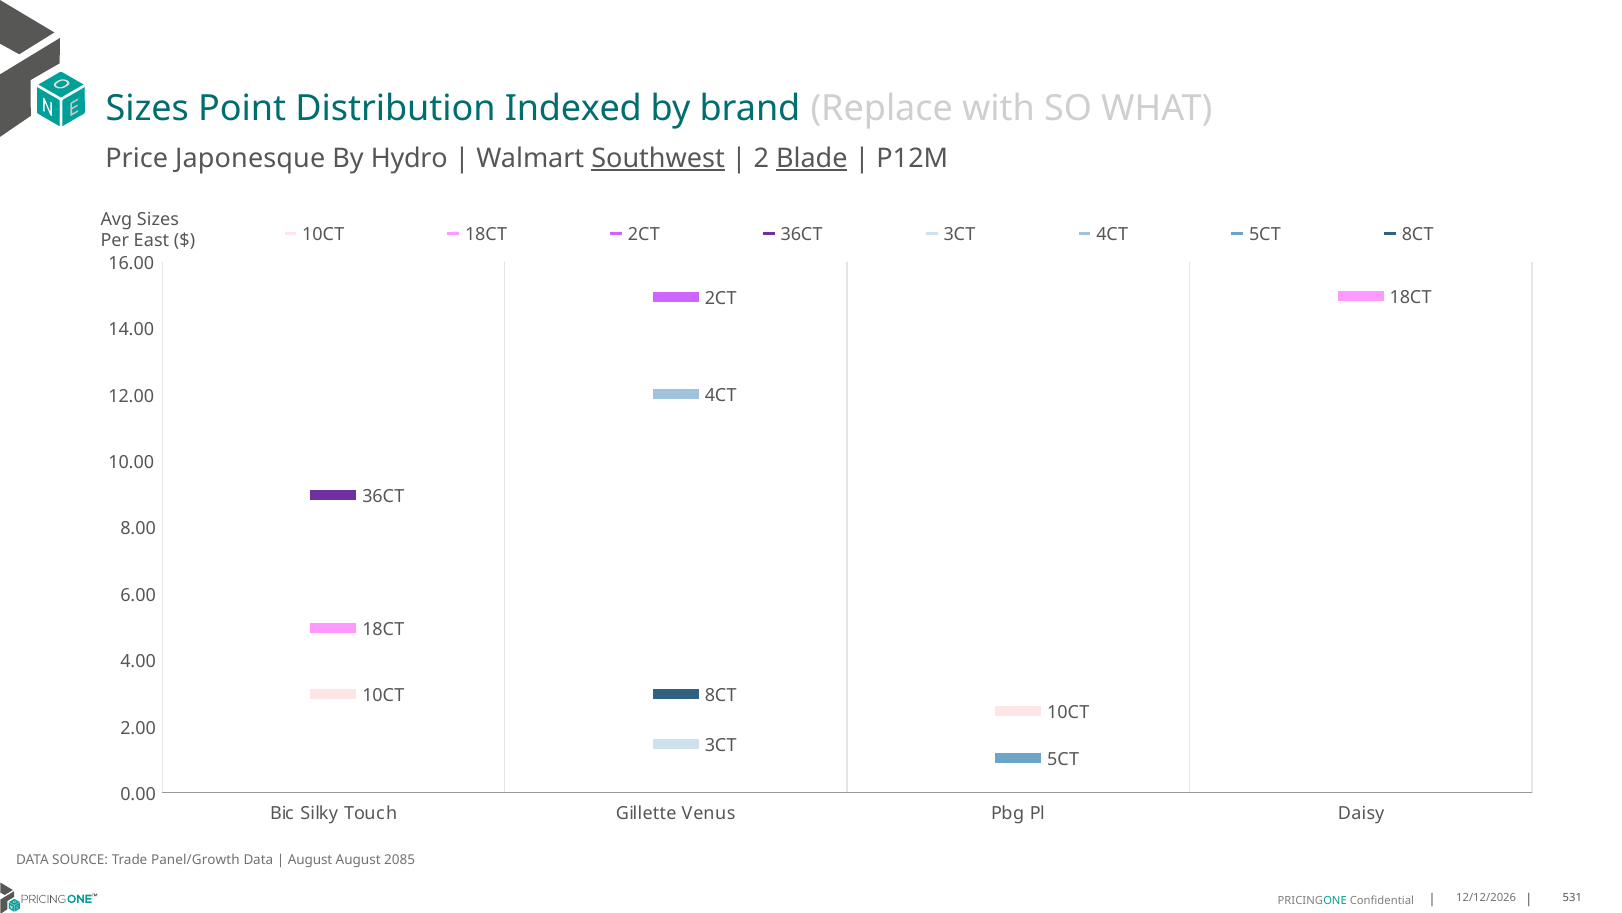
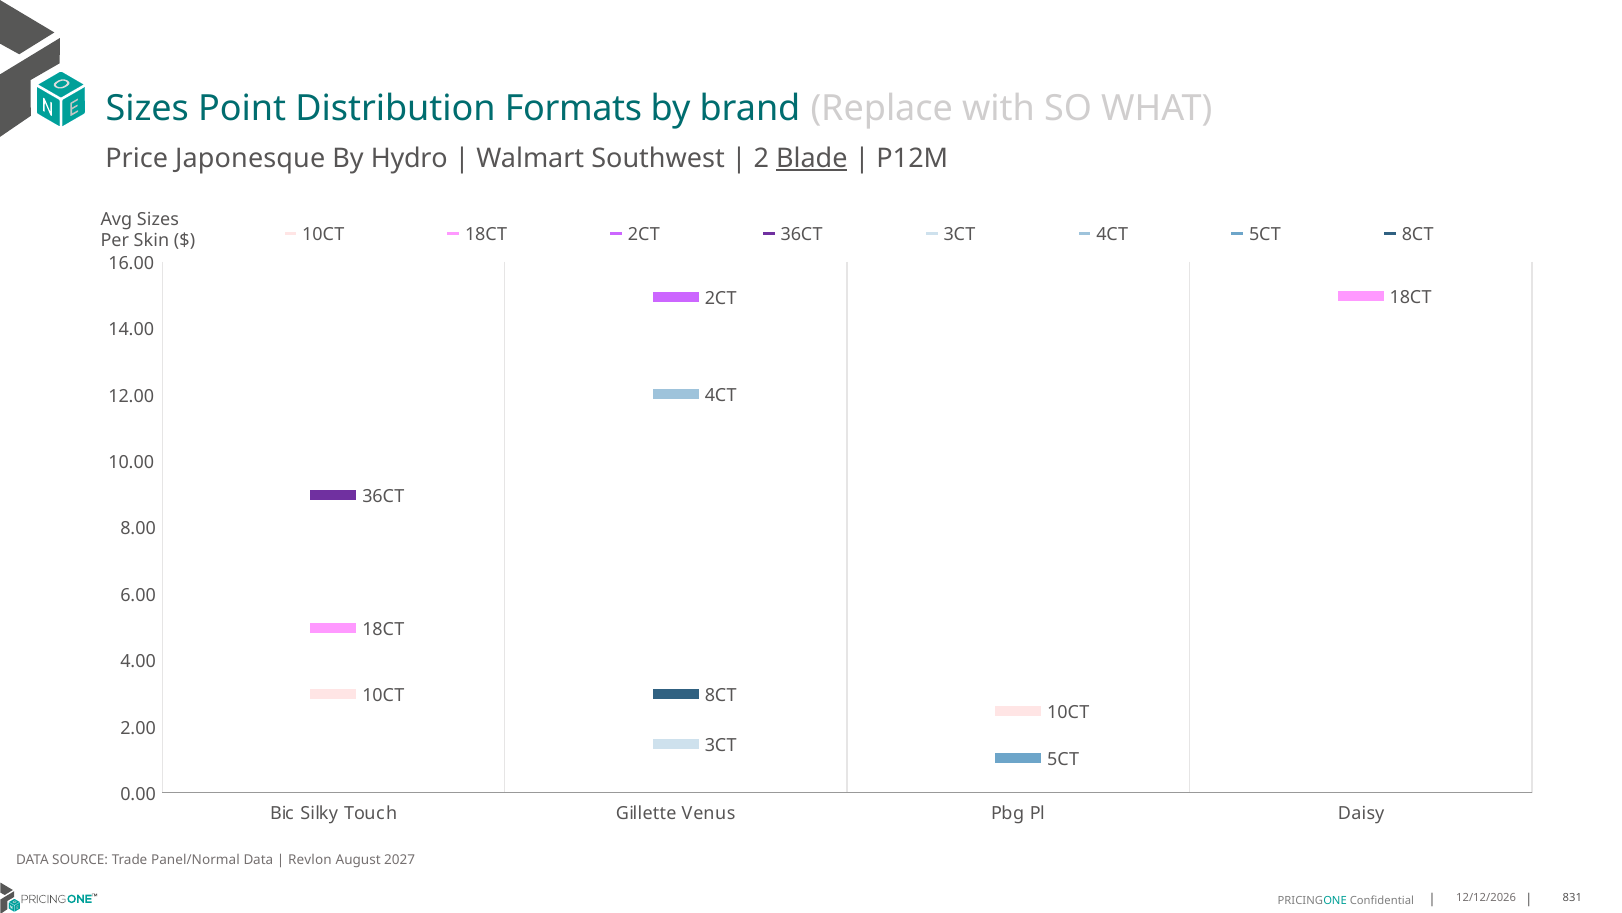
Indexed: Indexed -> Formats (573, 109)
Southwest underline: present -> none (658, 158)
East: East -> Skin (151, 241)
Panel/Growth: Panel/Growth -> Panel/Normal (195, 859)
August: August -> Revlon (310, 859)
2085: 2085 -> 2027 (400, 859)
531: 531 -> 831 (1572, 897)
